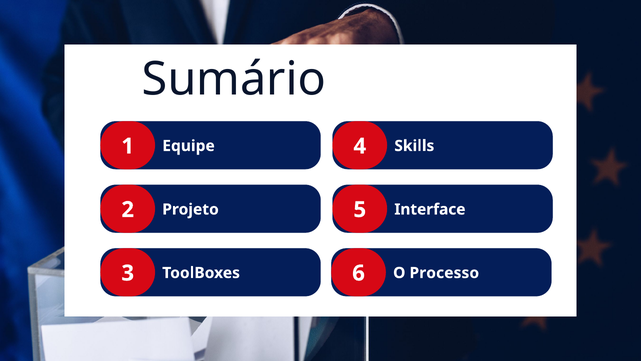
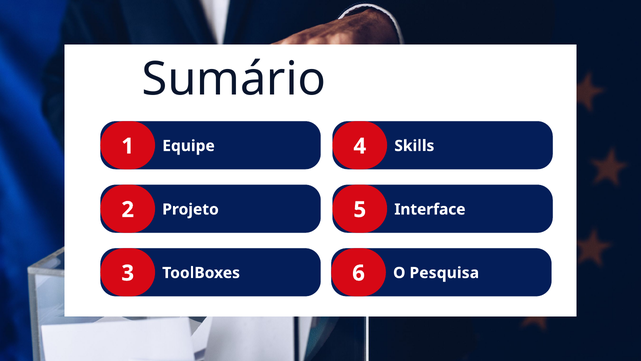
Processo: Processo -> Pesquisa (444, 273)
